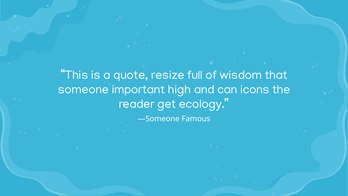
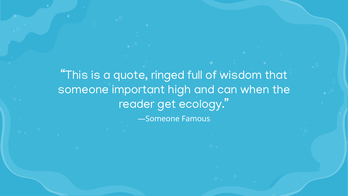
resize: resize -> ringed (168, 75)
icons: icons -> when (255, 89)
